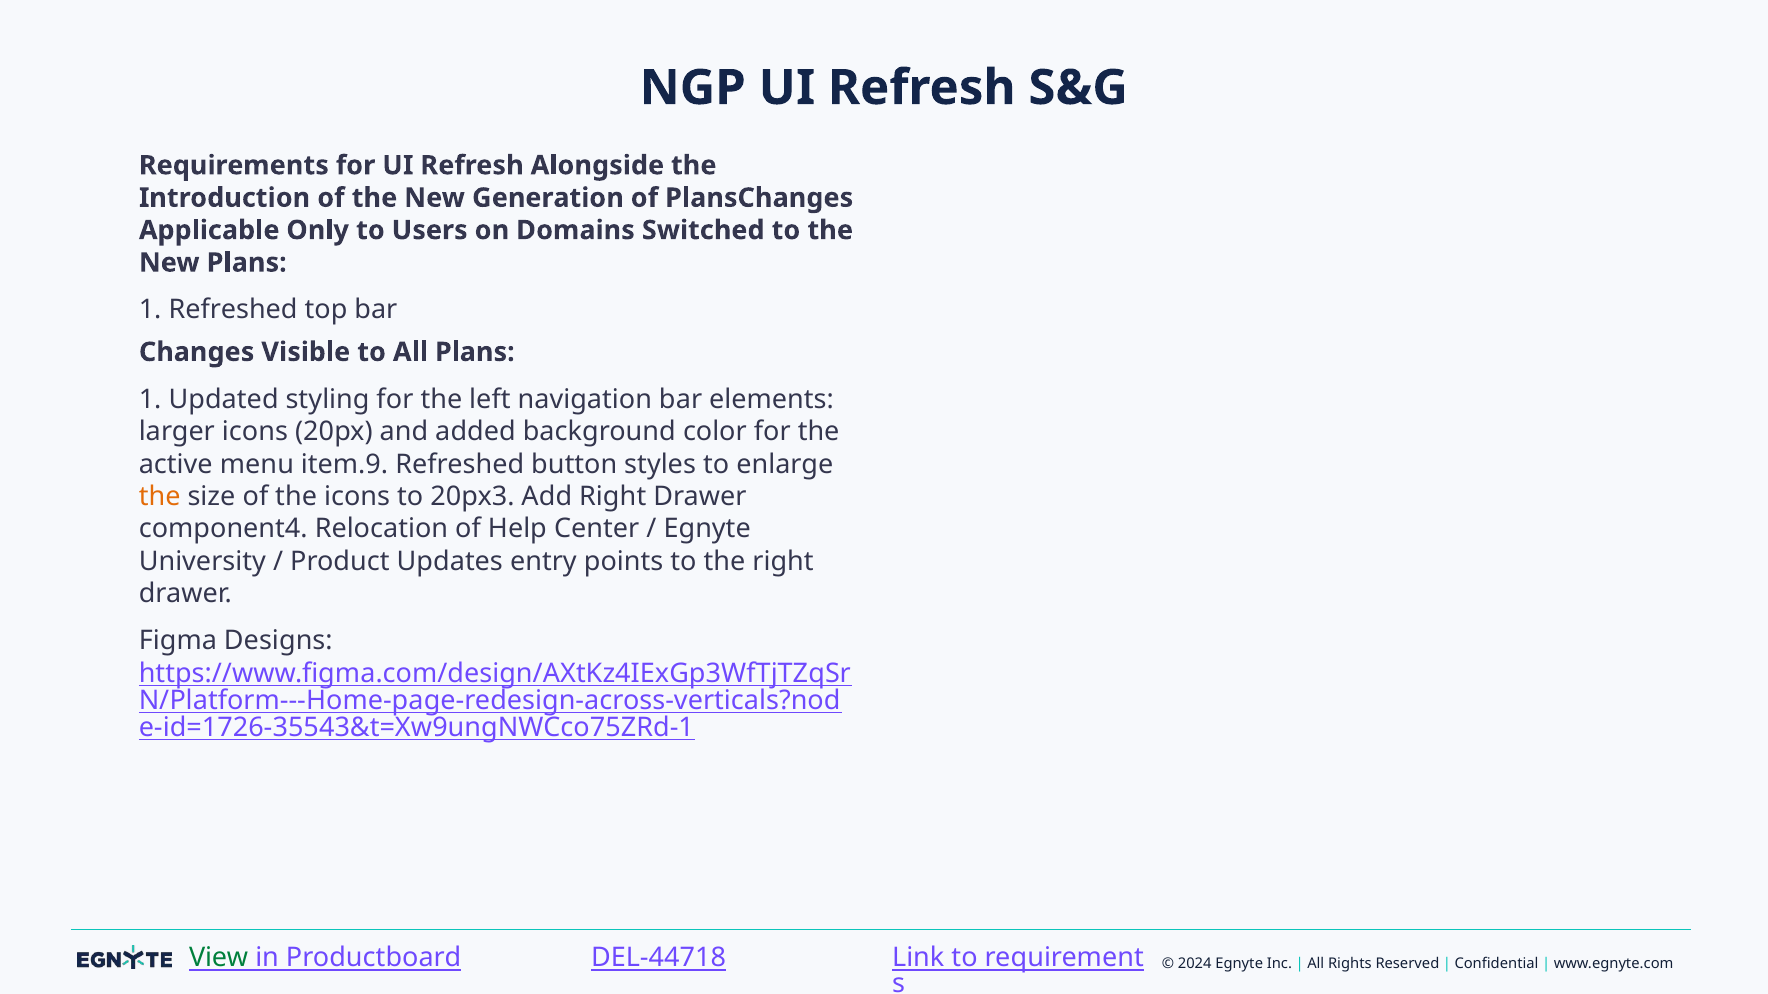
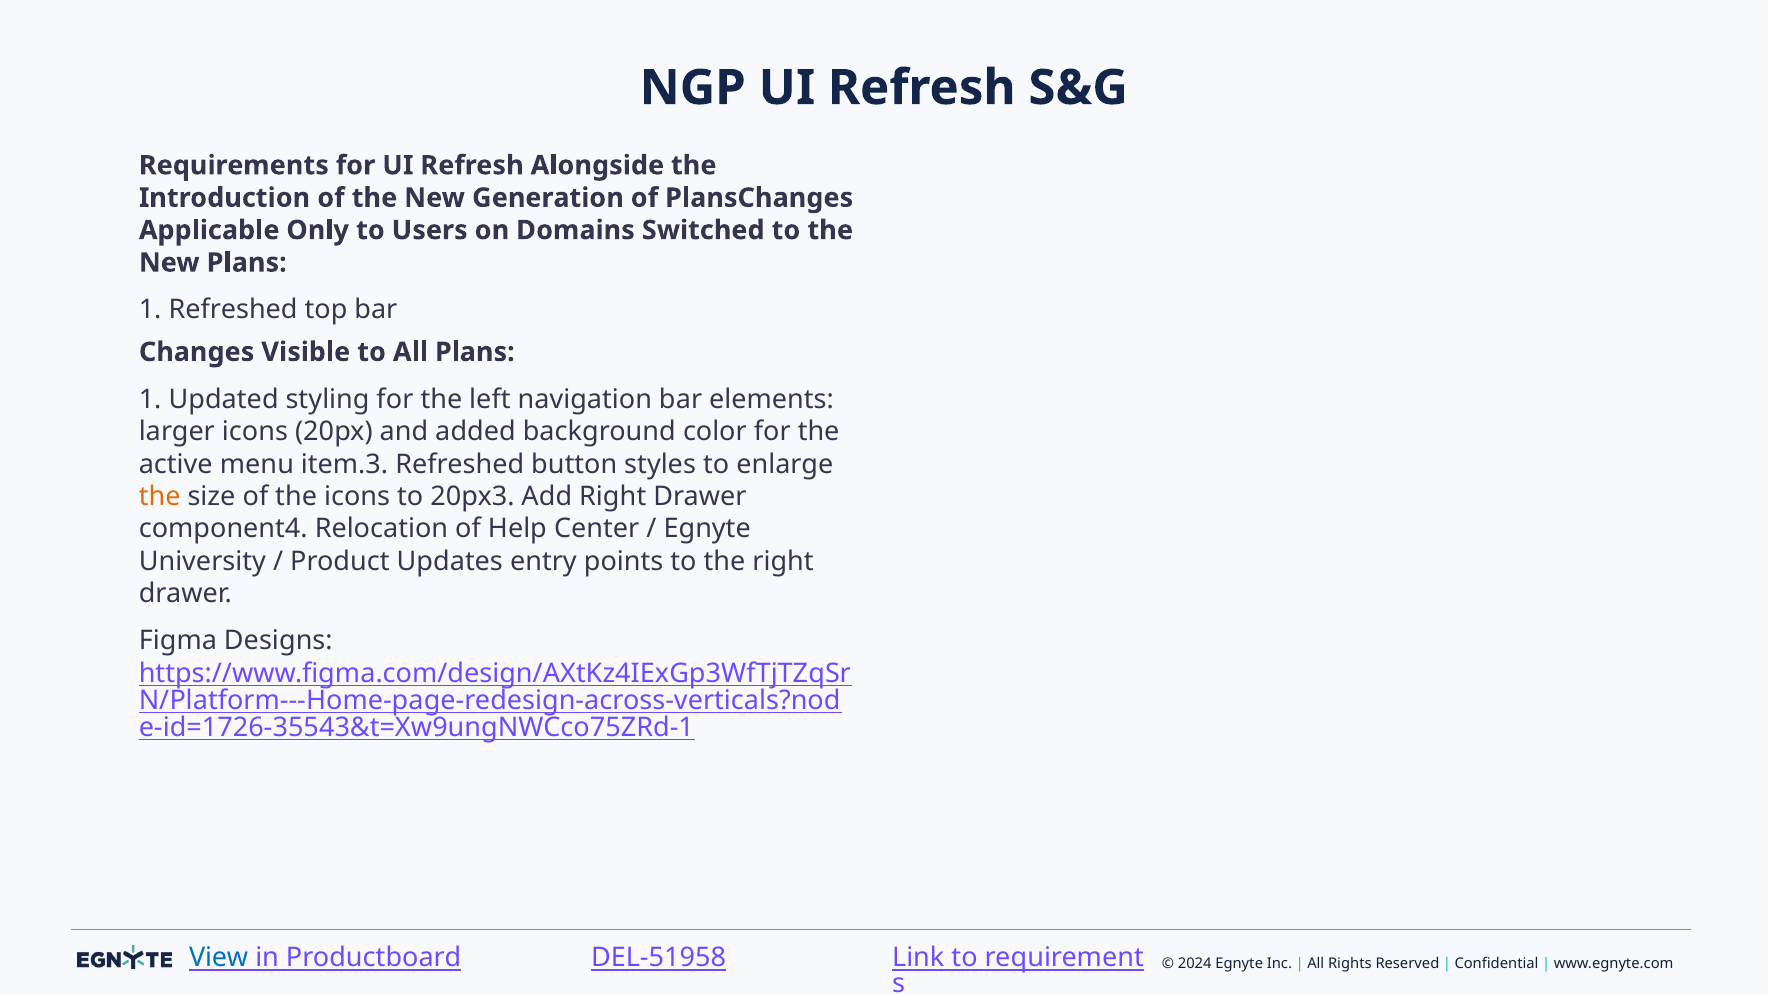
item.9: item.9 -> item.3 (344, 464)
View colour: green -> blue (219, 958)
DEL-44718: DEL-44718 -> DEL-51958 (658, 958)
